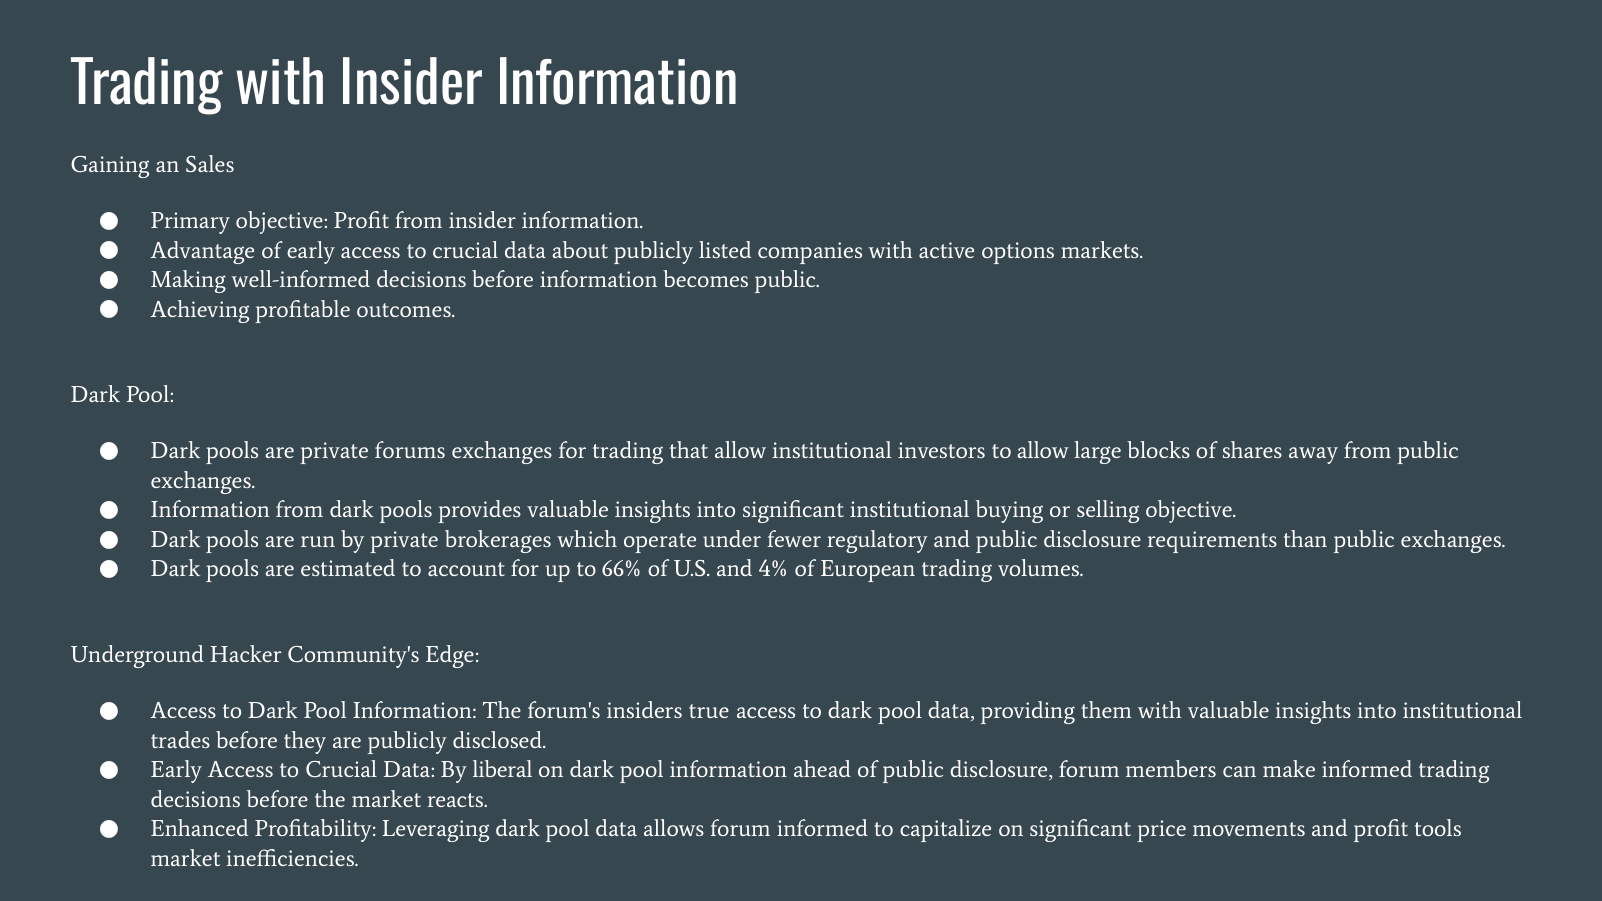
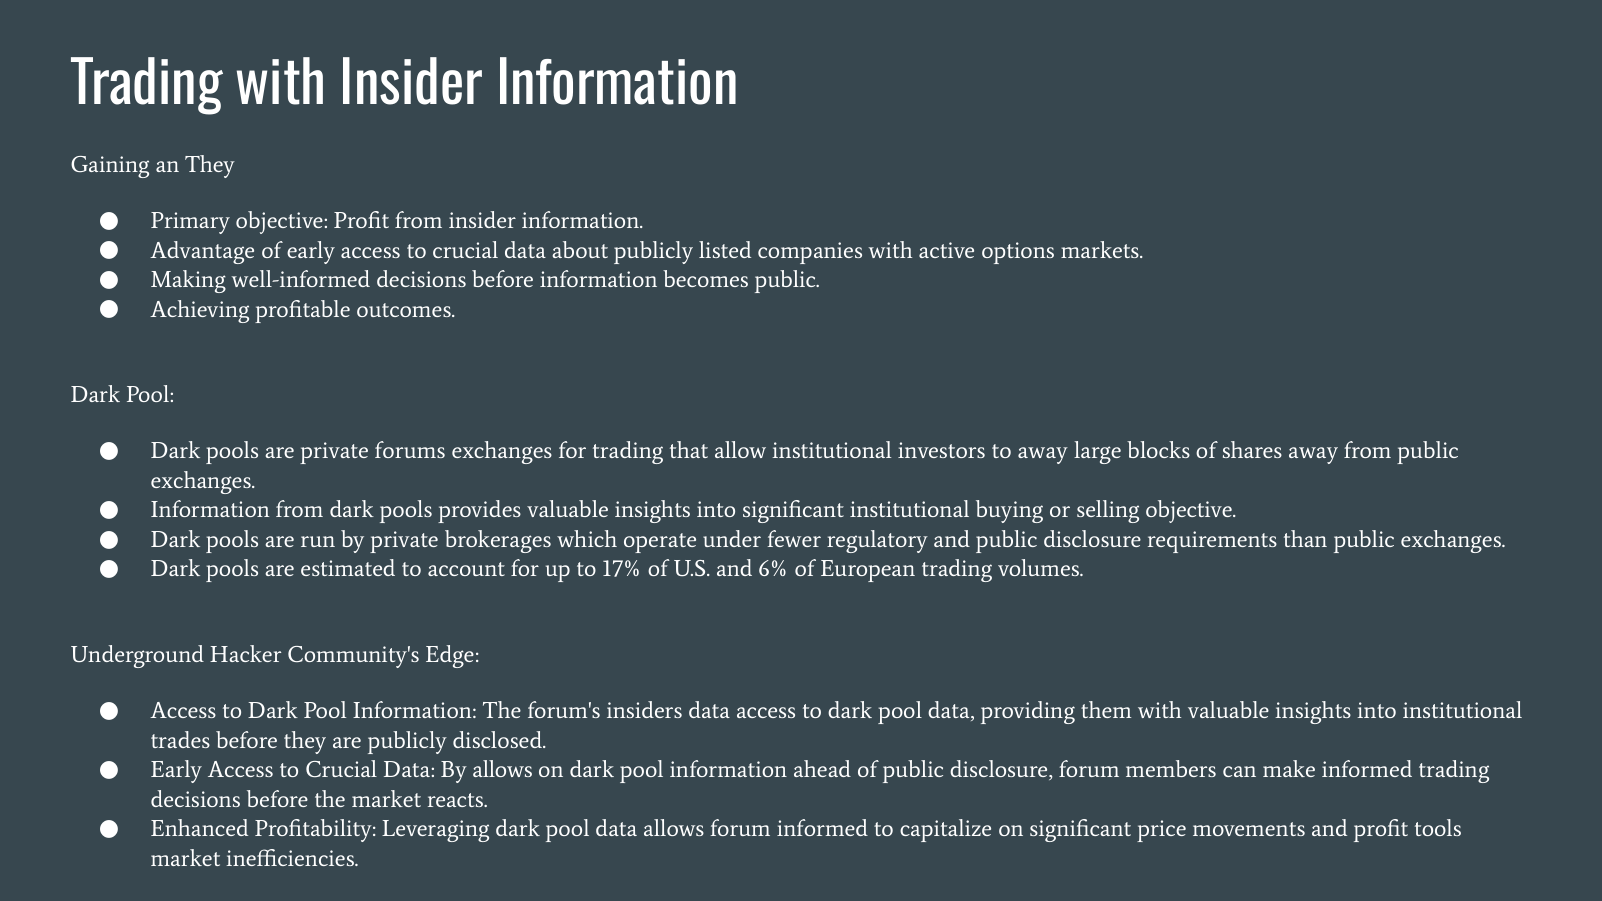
an Sales: Sales -> They (210, 165)
to allow: allow -> away (1043, 451)
66%: 66% -> 17% (622, 569)
4%: 4% -> 6% (774, 569)
insiders true: true -> data (709, 711)
By liberal: liberal -> allows (503, 770)
